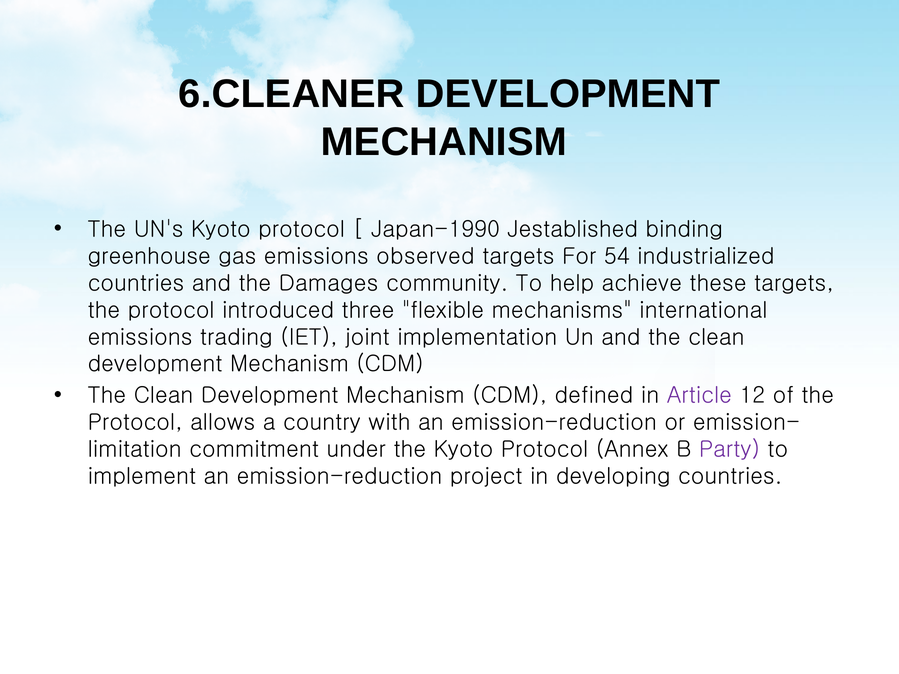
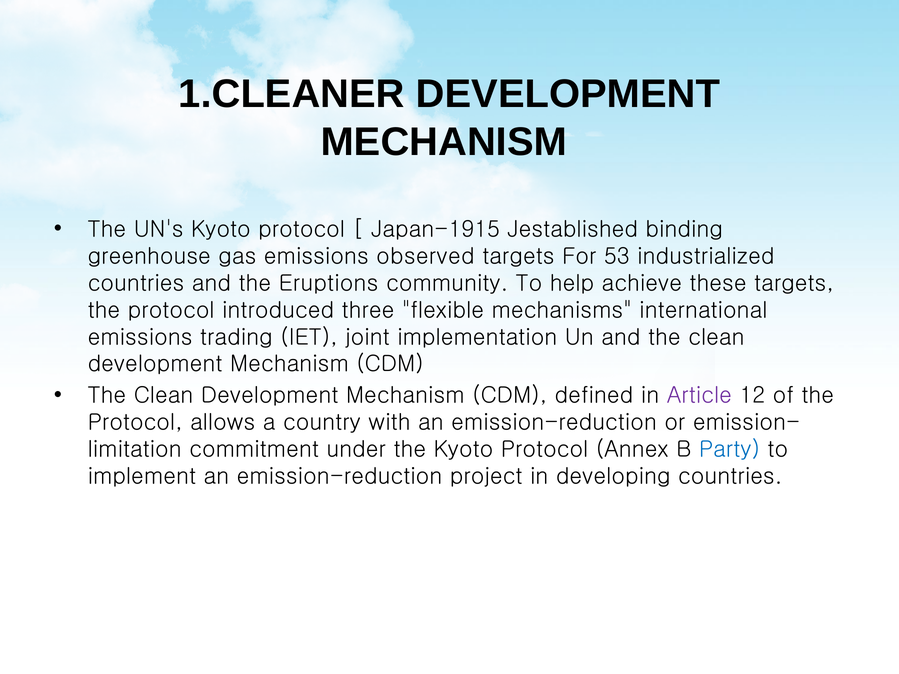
6.CLEANER: 6.CLEANER -> 1.CLEANER (292, 94)
Japan-1990: Japan-1990 -> Japan-1915 (436, 229)
54: 54 -> 53 (617, 256)
Damages: Damages -> Eruptions (329, 283)
Party colour: purple -> blue (729, 450)
